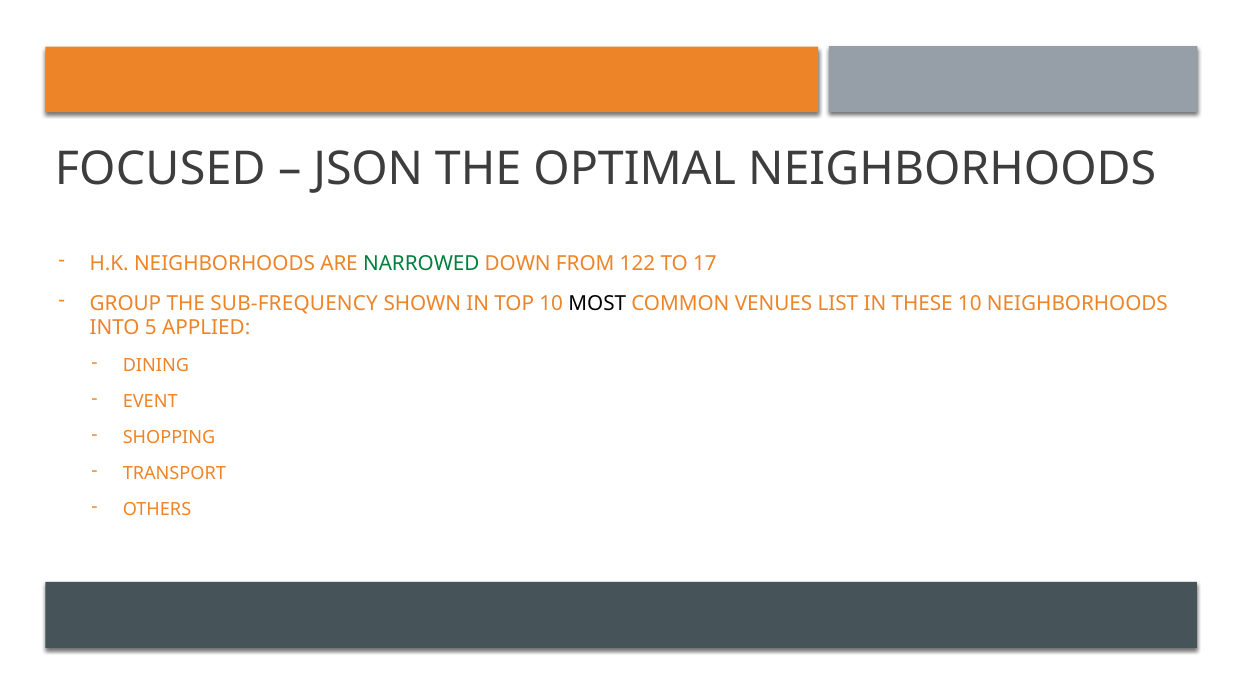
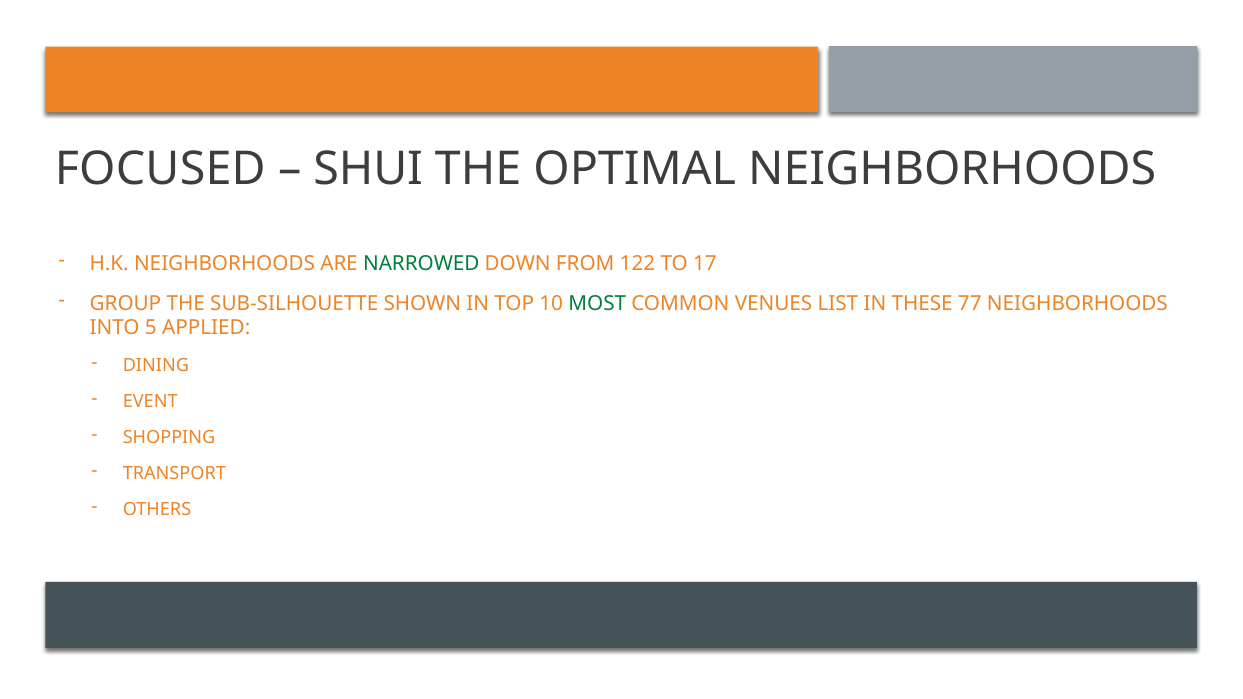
JSON: JSON -> SHUI (368, 169)
SUB-FREQUENCY: SUB-FREQUENCY -> SUB-SILHOUETTE (294, 303)
MOST colour: black -> green (597, 303)
THESE 10: 10 -> 77 (970, 303)
